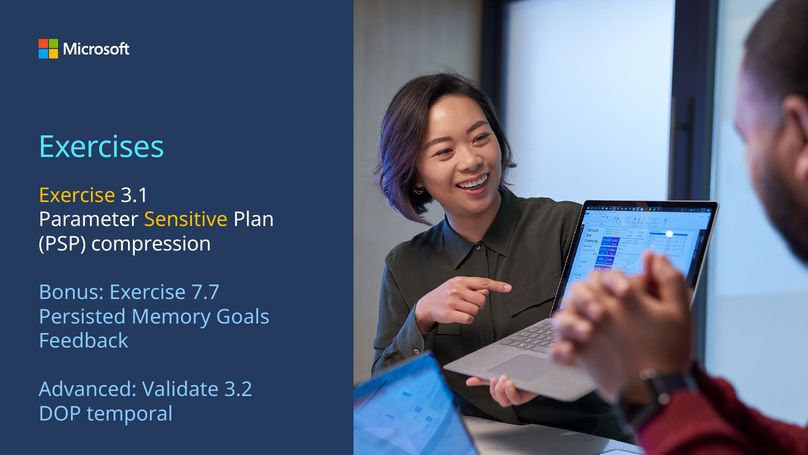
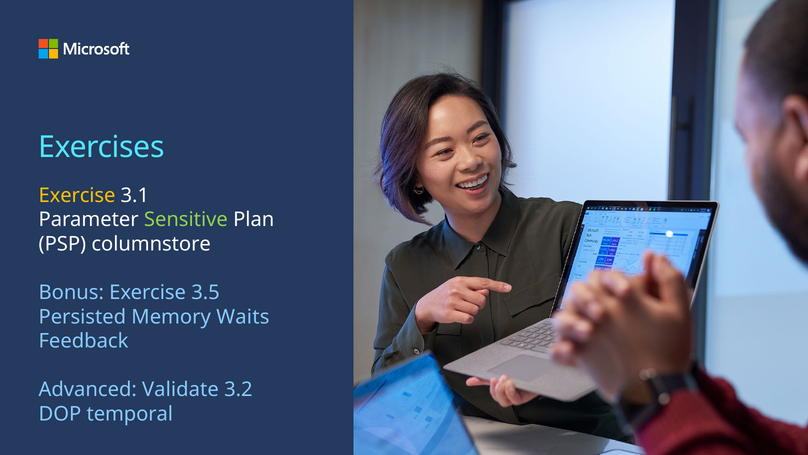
Sensitive colour: yellow -> light green (186, 220)
compression: compression -> columnstore (151, 244)
7.7: 7.7 -> 3.5 (206, 292)
Goals: Goals -> Waits (243, 317)
